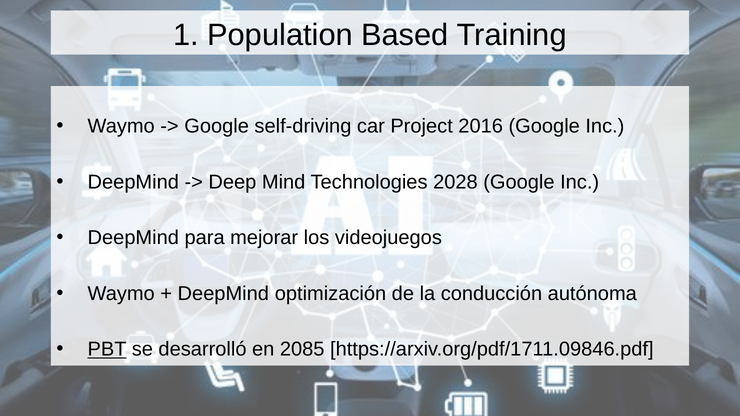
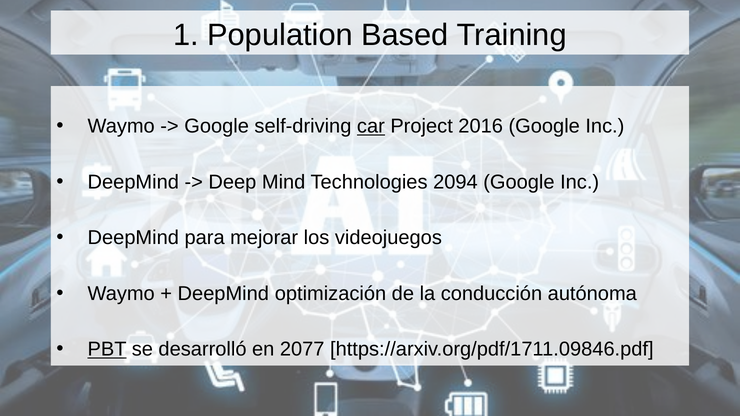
car underline: none -> present (371, 126)
2028: 2028 -> 2094 (455, 182)
2085: 2085 -> 2077 (302, 350)
